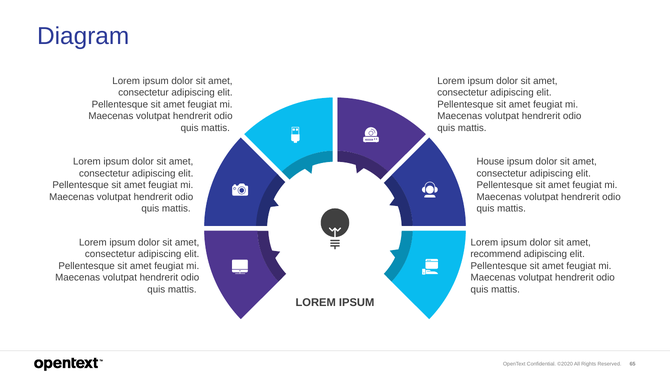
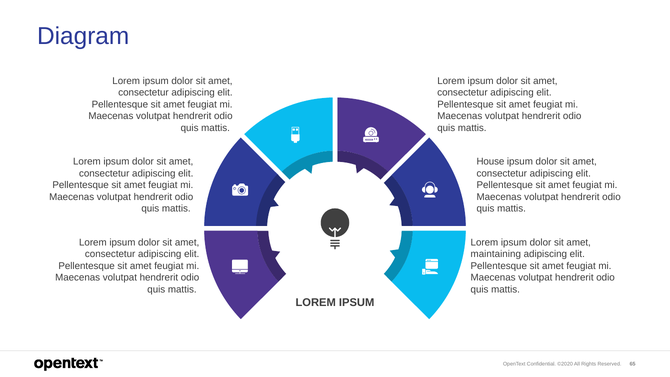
recommend: recommend -> maintaining (496, 254)
